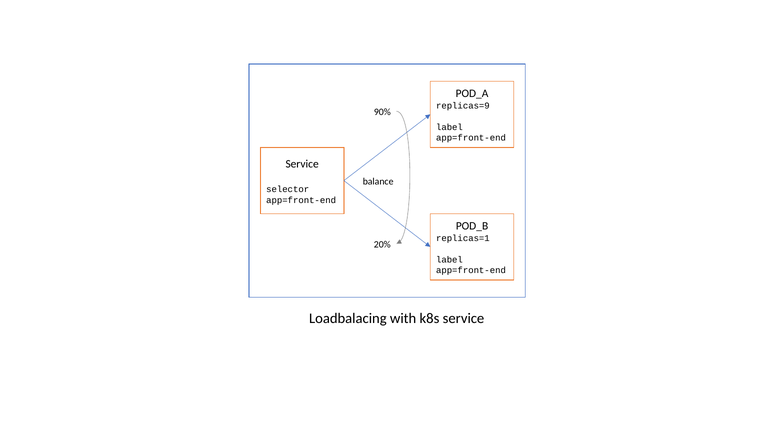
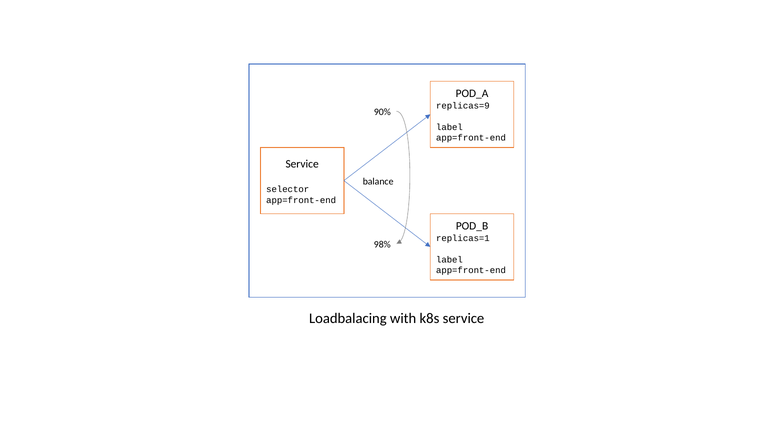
20%: 20% -> 98% (382, 244)
